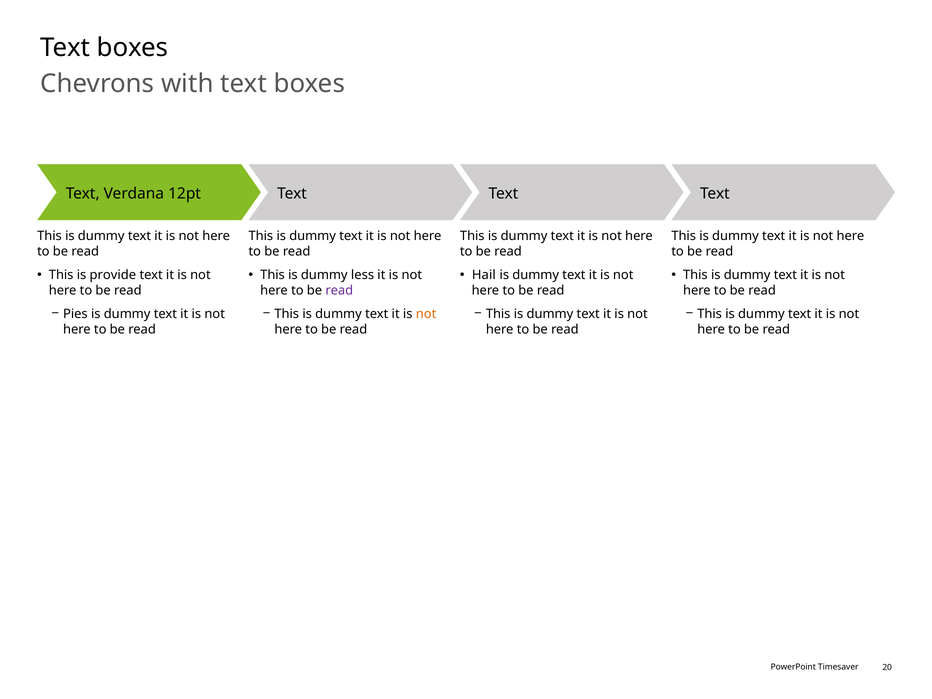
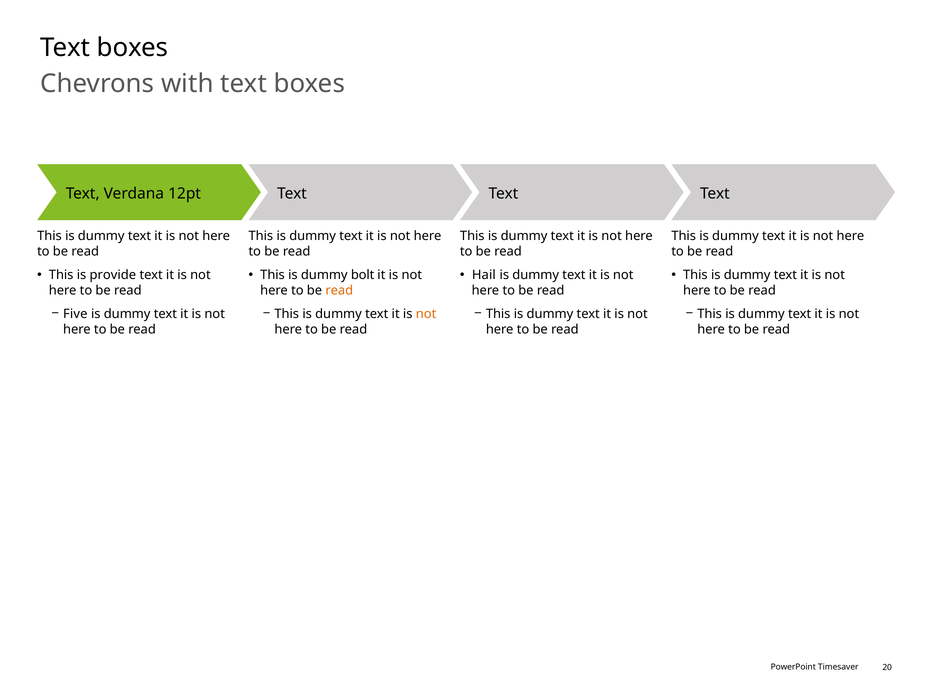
less: less -> bolt (363, 275)
read colour: purple -> orange (339, 291)
Pies: Pies -> Five (75, 314)
